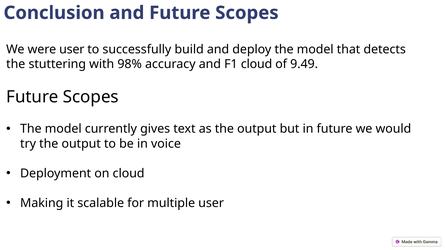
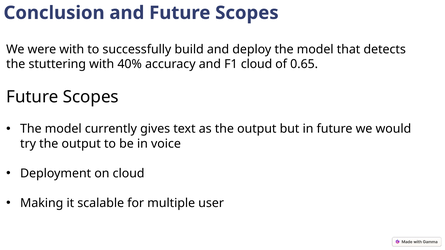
were user: user -> with (72, 49)
98%: 98% -> 40% (130, 64)
9.49: 9.49 -> 0.65 (304, 64)
